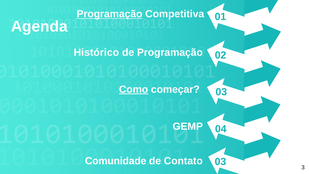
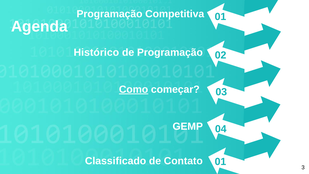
Programação underline: present -> none (110, 14)
Comunidade: Comunidade -> Classificado (116, 161)
Contato 03: 03 -> 01 (220, 161)
